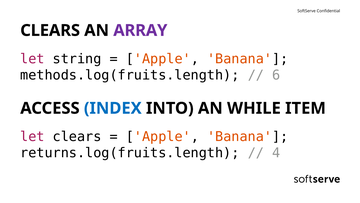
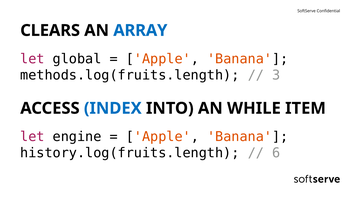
ARRAY colour: purple -> blue (140, 30)
string: string -> global (77, 59)
6: 6 -> 3 (276, 75)
let clears: clears -> engine (77, 136)
returns.log(fruits.length: returns.log(fruits.length -> history.log(fruits.length (130, 153)
4: 4 -> 6 (276, 153)
